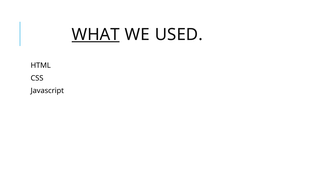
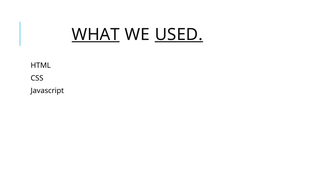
USED underline: none -> present (179, 35)
